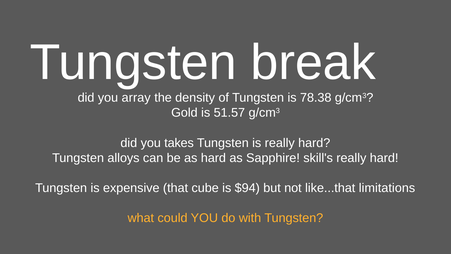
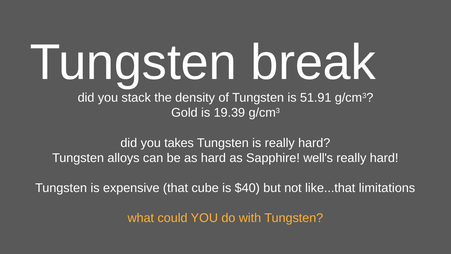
array: array -> stack (136, 98)
78.38: 78.38 -> 51.91 (316, 98)
51.57: 51.57 -> 19.39 (229, 113)
skill's: skill's -> well's (318, 158)
$94: $94 -> $40 (247, 188)
